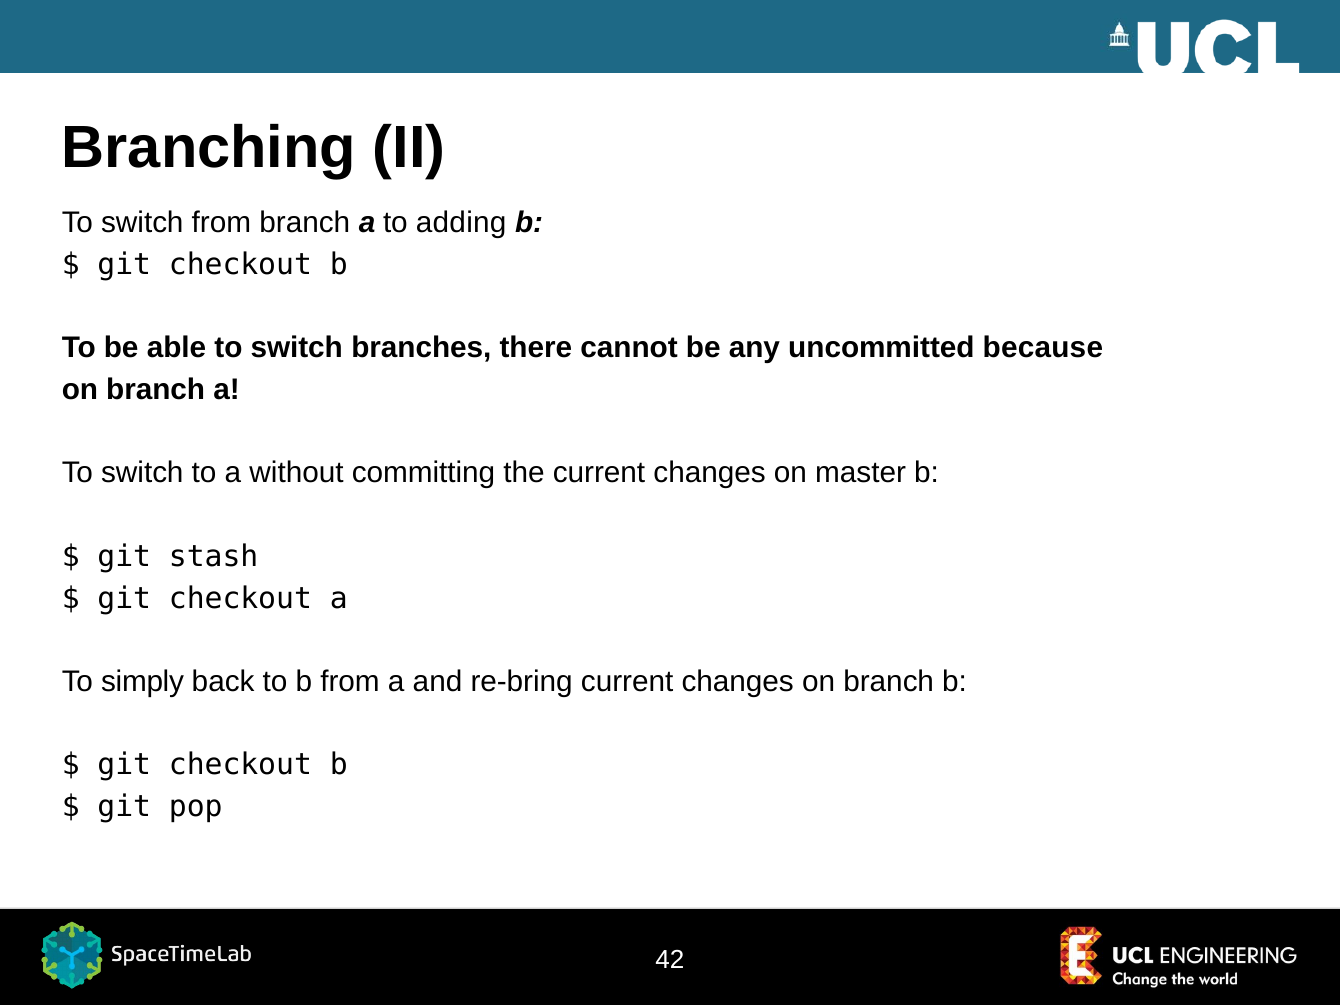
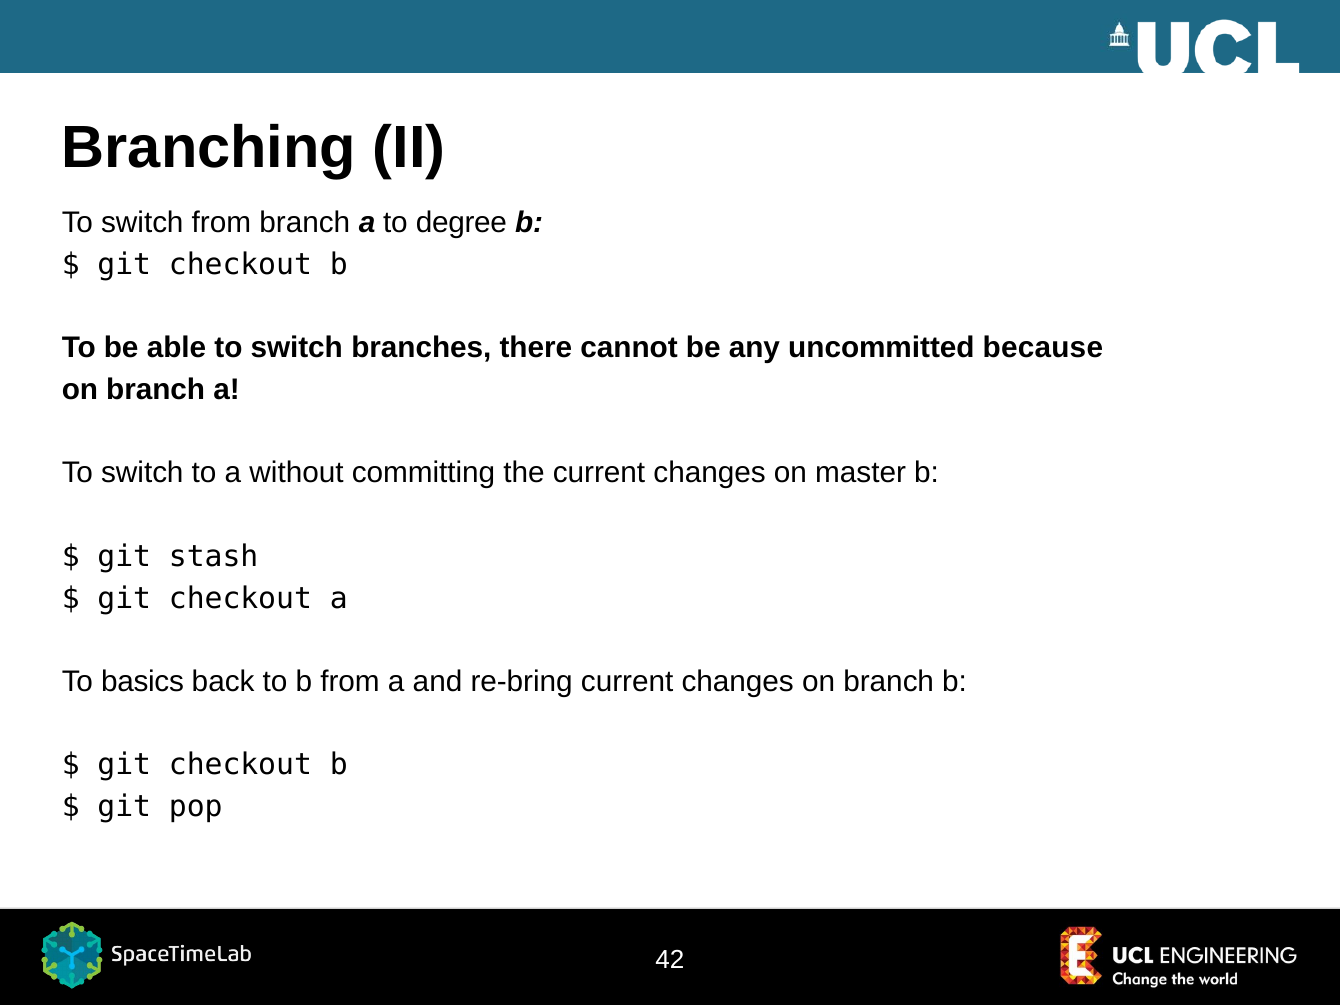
adding: adding -> degree (461, 223)
simply: simply -> basics (143, 682)
